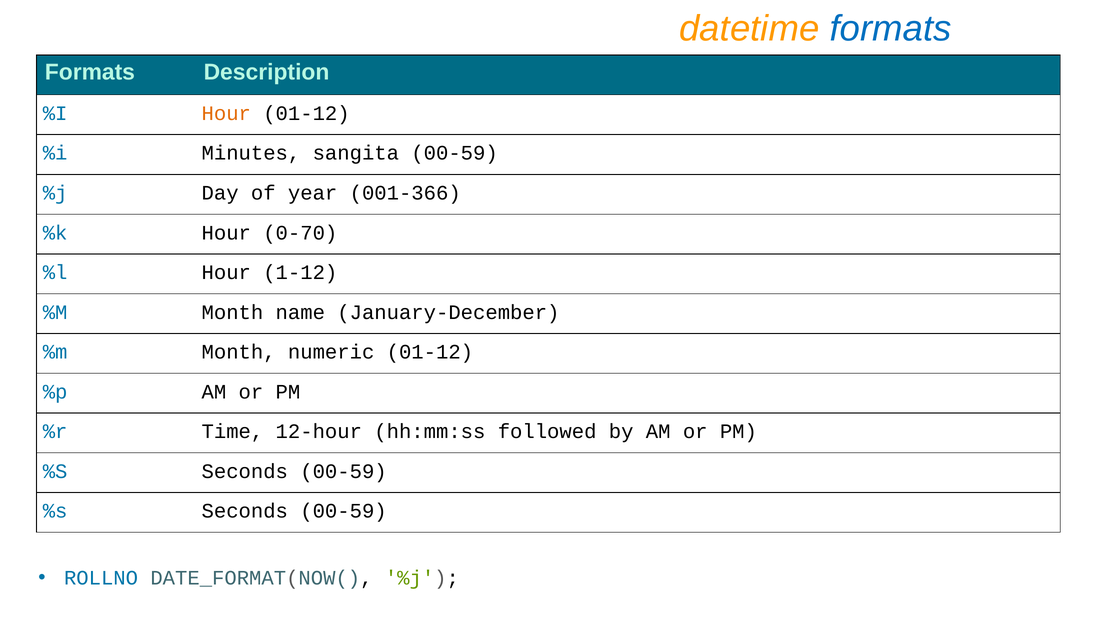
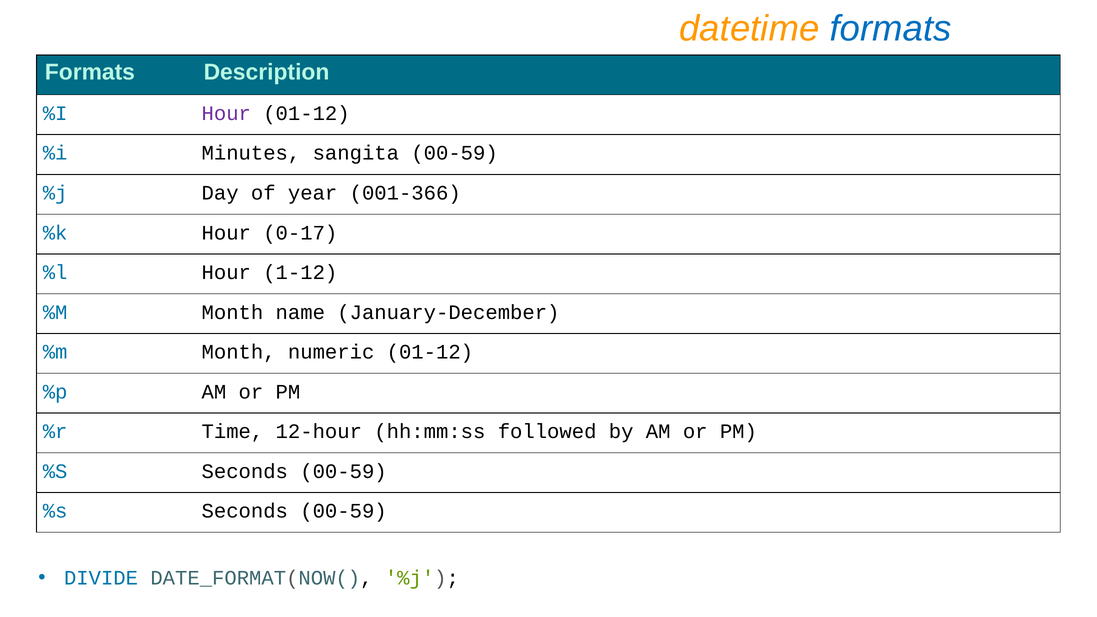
Hour colour: orange -> purple (226, 113)
0-70: 0-70 -> 0-17 (300, 233)
ROLLNO: ROLLNO -> DIVIDE (101, 578)
